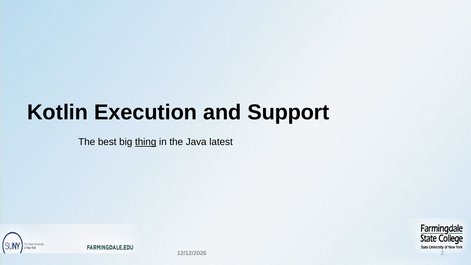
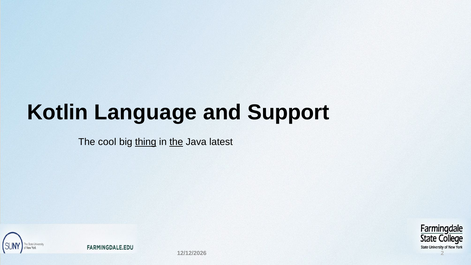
Execution: Execution -> Language (146, 112)
best: best -> cool (107, 142)
the underline: none -> present (176, 142)
